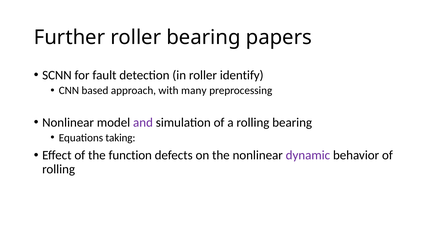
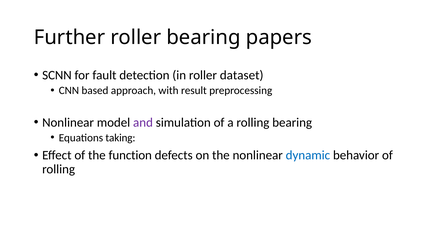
identify: identify -> dataset (242, 75)
many: many -> result (194, 90)
dynamic colour: purple -> blue (308, 155)
